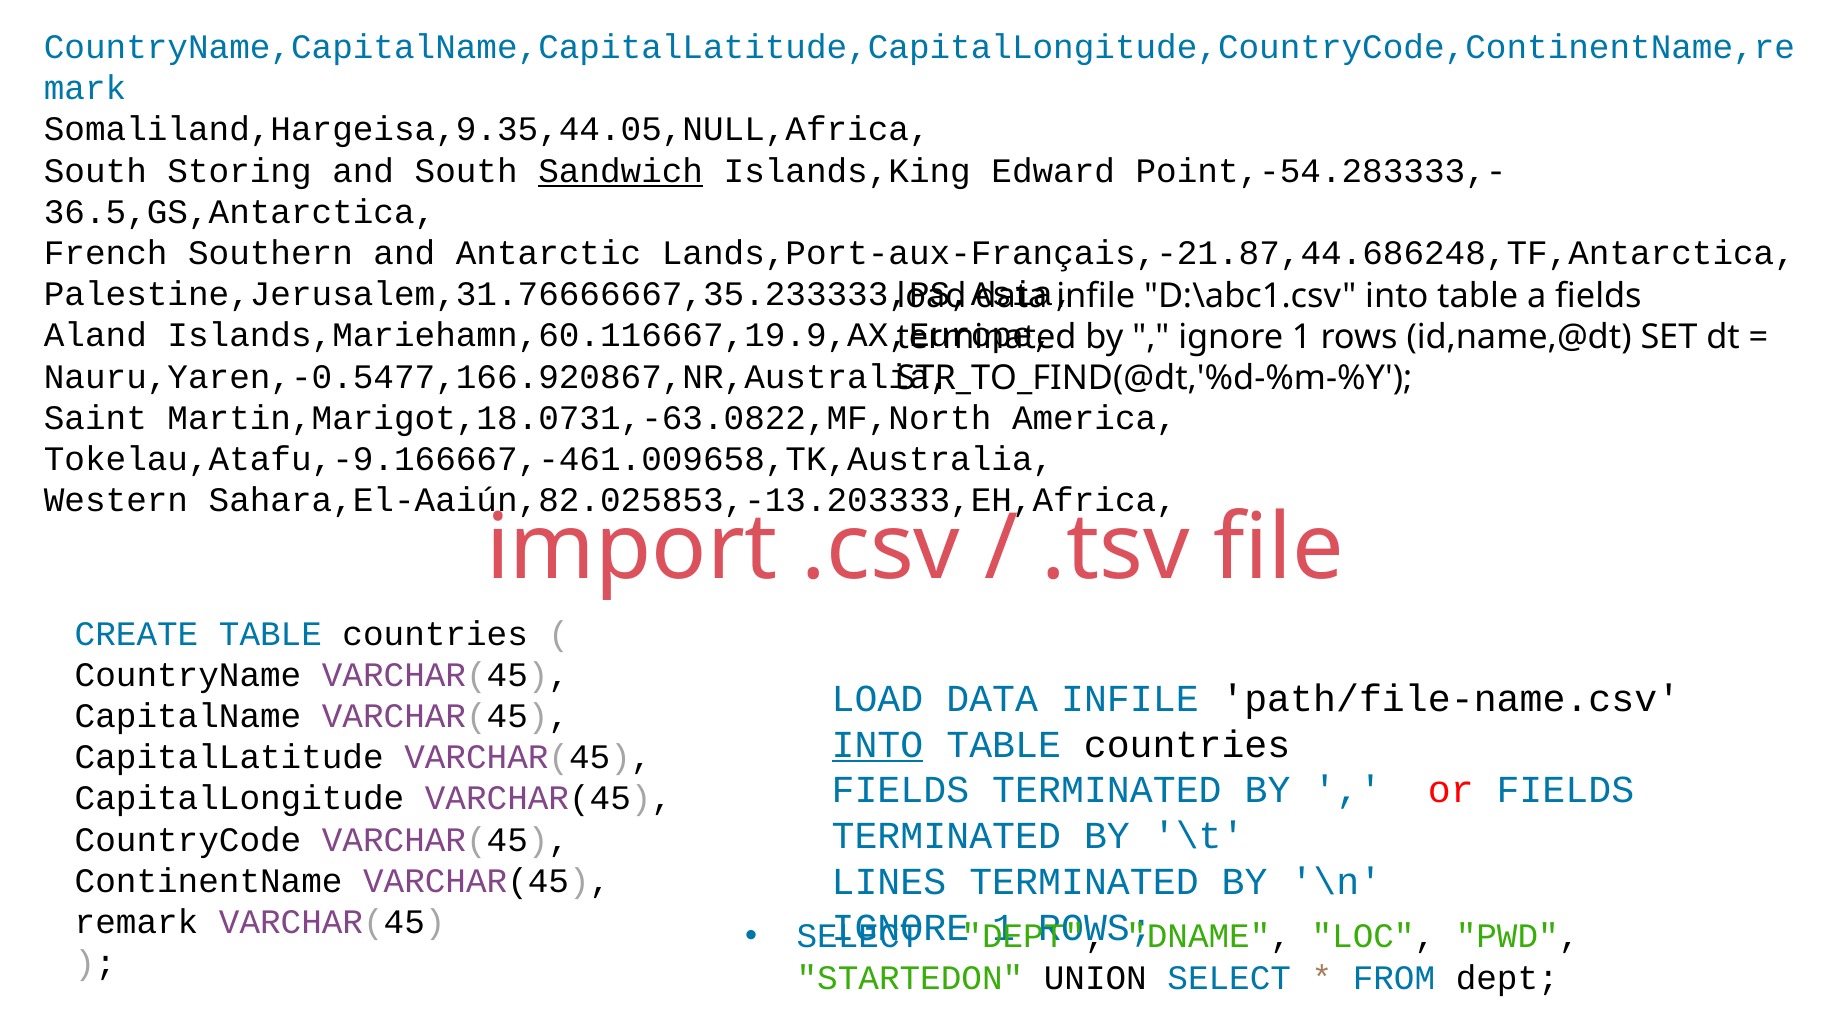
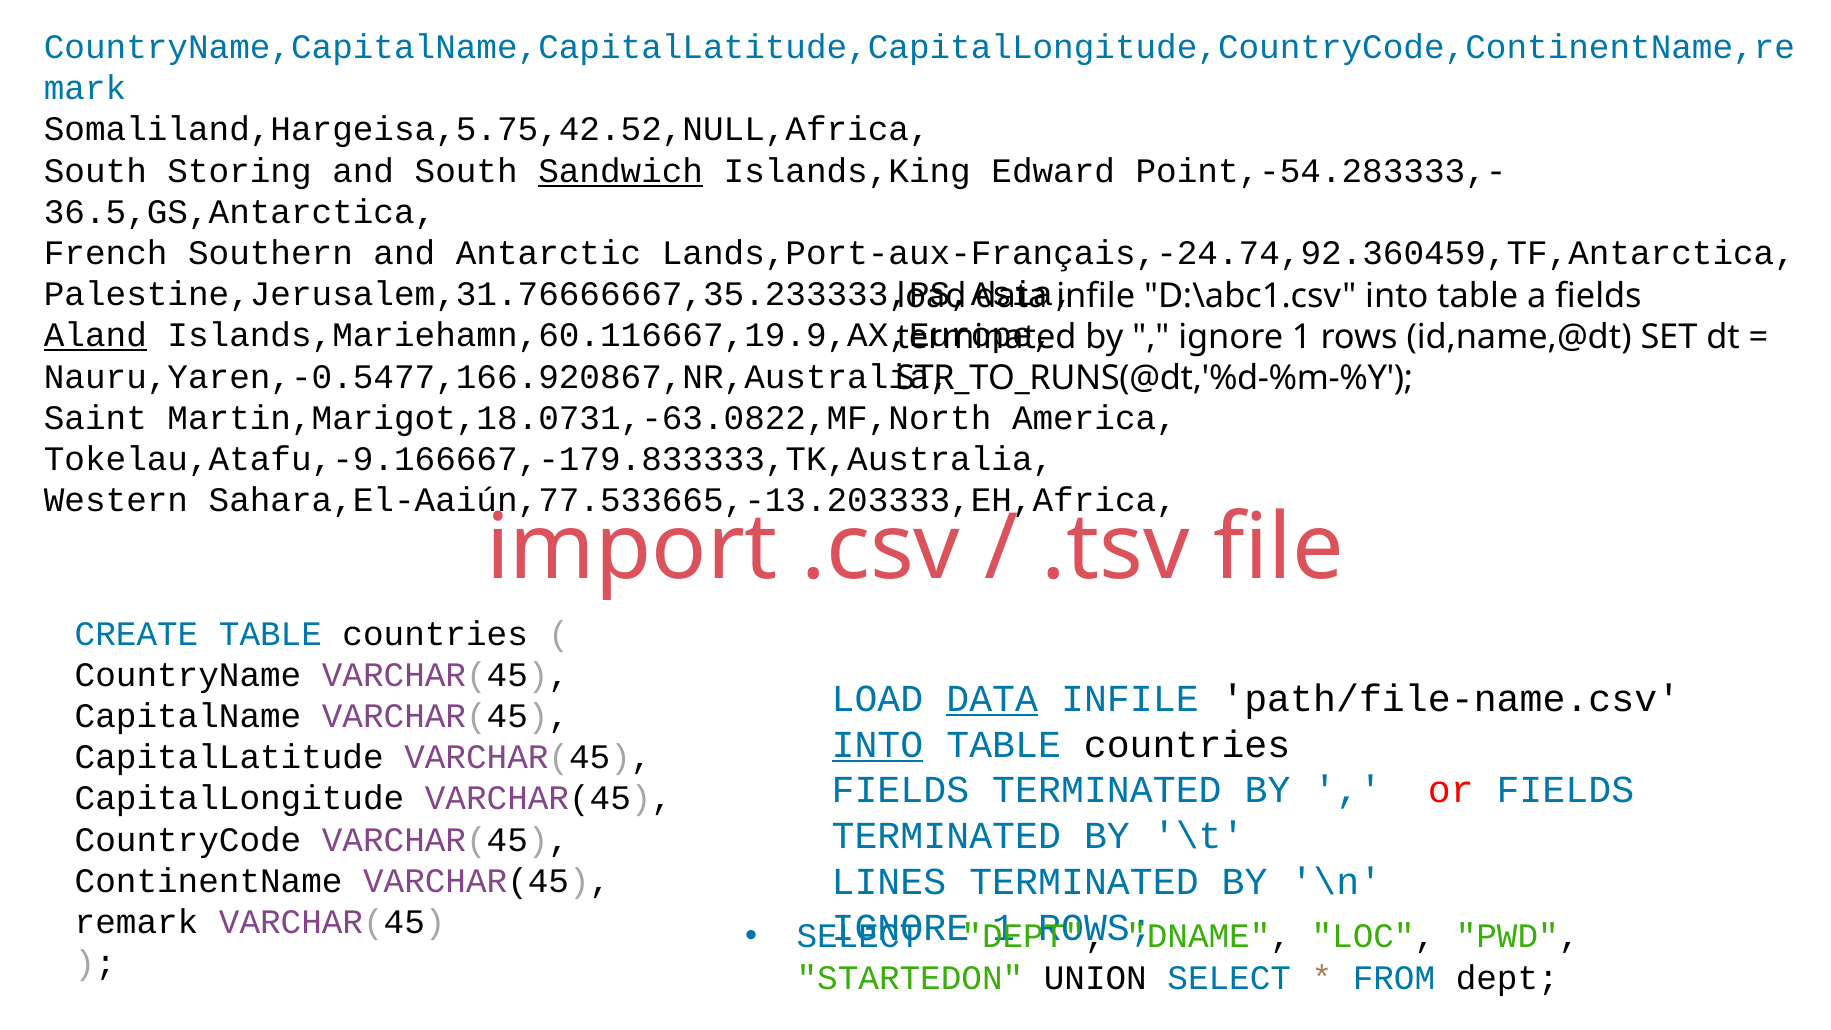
Somaliland,Hargeisa,9.35,44.05,NULL,Africa: Somaliland,Hargeisa,9.35,44.05,NULL,Africa -> Somaliland,Hargeisa,5.75,42.52,NULL,Africa (487, 130)
Lands,Port-aux-Français,-21.87,44.686248,TF,Antarctica: Lands,Port-aux-Français,-21.87,44.686248,TF,Antarctica -> Lands,Port-aux-Français,-24.74,92.360459,TF,Antarctica (1228, 253)
Aland underline: none -> present (95, 336)
STR_TO_FIND(@dt,'%d-%m-%Y: STR_TO_FIND(@dt,'%d-%m-%Y -> STR_TO_RUNS(@dt,'%d-%m-%Y (1155, 378)
Tokelau,Atafu,-9.166667,-461.009658,TK,Australia: Tokelau,Atafu,-9.166667,-461.009658,TK,Australia -> Tokelau,Atafu,-9.166667,-179.833333,TK,Australia (549, 459)
Sahara,El-Aaiún,82.025853,-13.203333,EH,Africa: Sahara,El-Aaiún,82.025853,-13.203333,EH,Africa -> Sahara,El-Aaiún,77.533665,-13.203333,EH,Africa (693, 500)
DATA underline: none -> present (992, 699)
